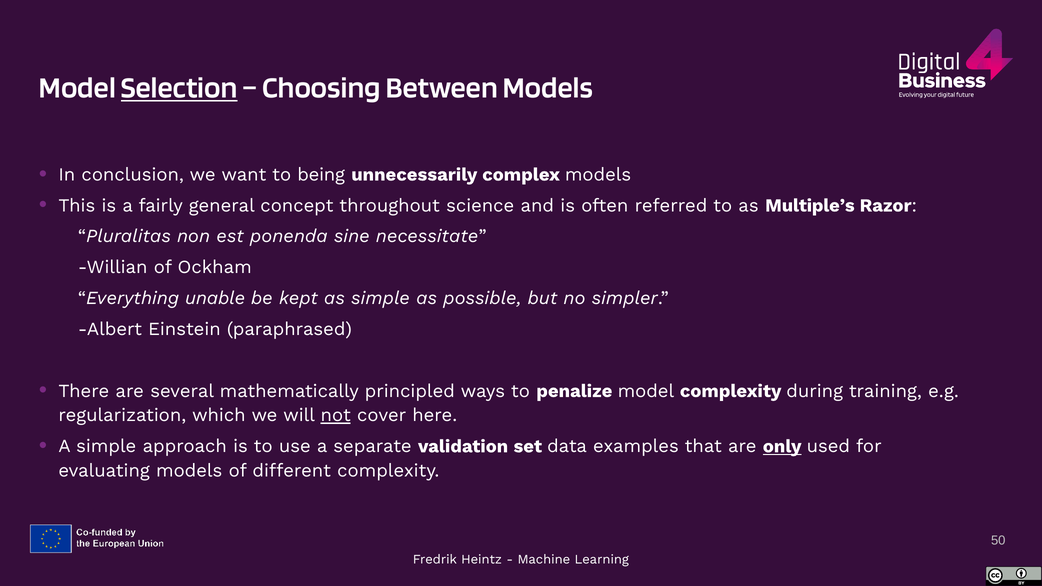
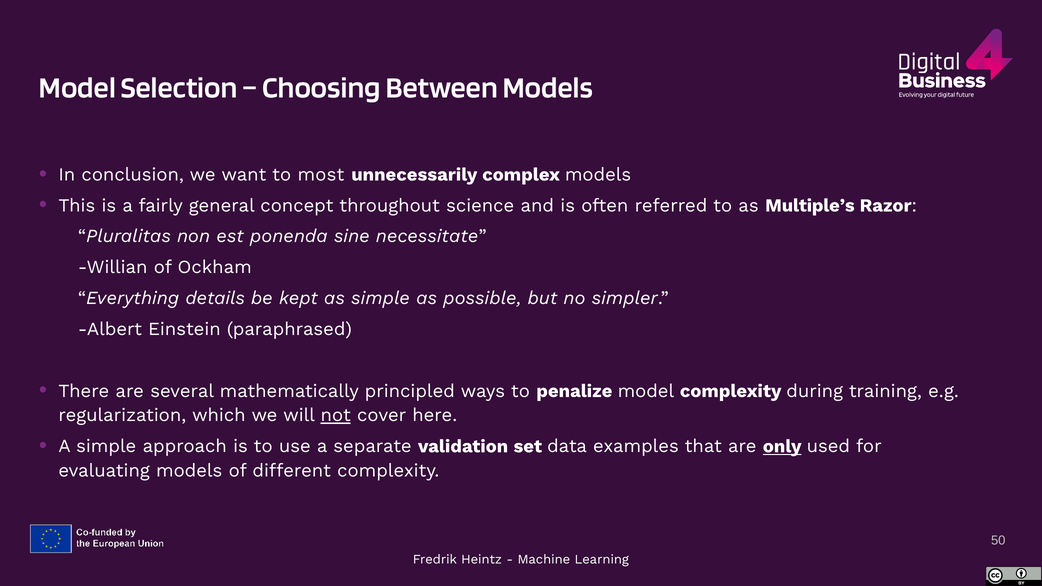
Selection underline: present -> none (179, 88)
being: being -> most (321, 175)
unable: unable -> details (215, 298)
